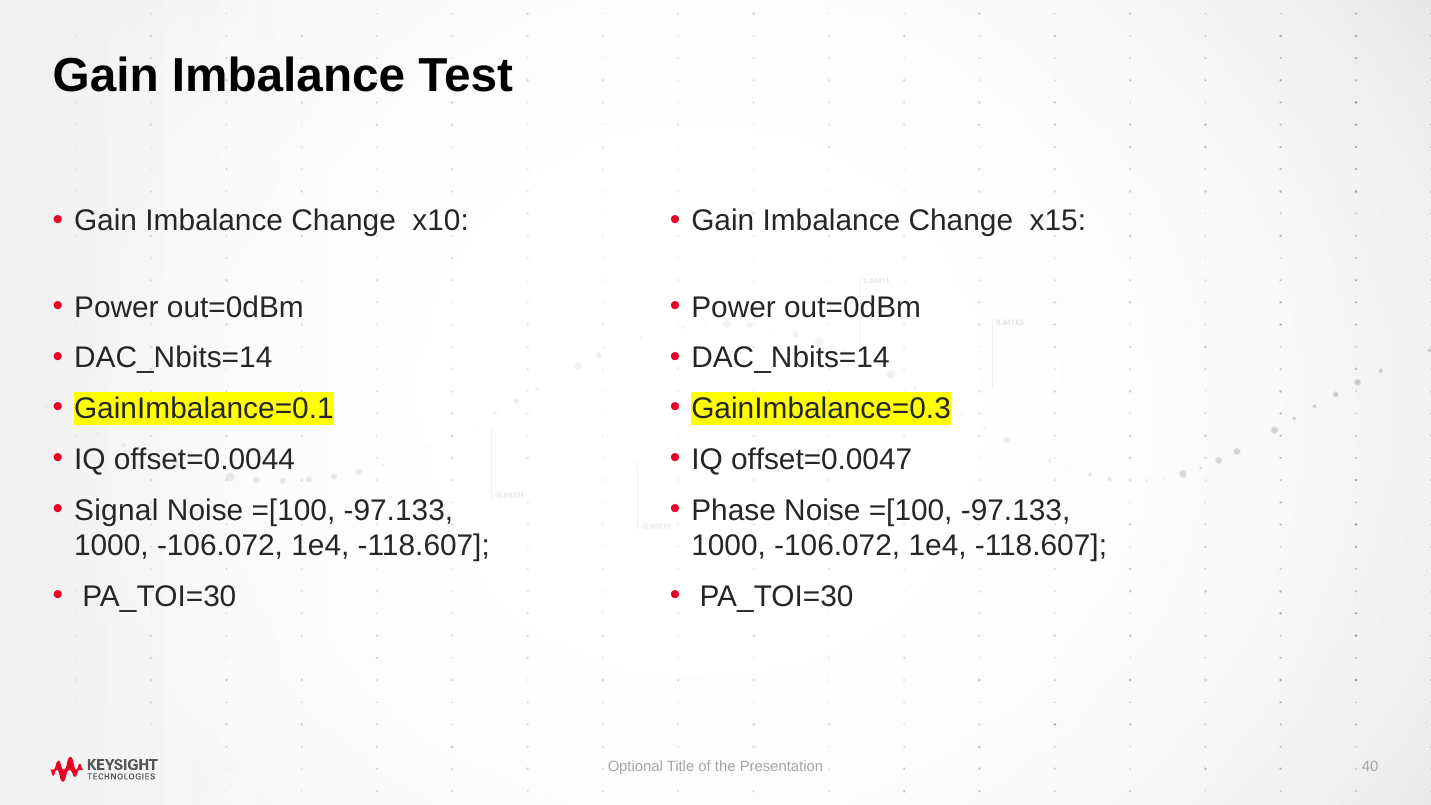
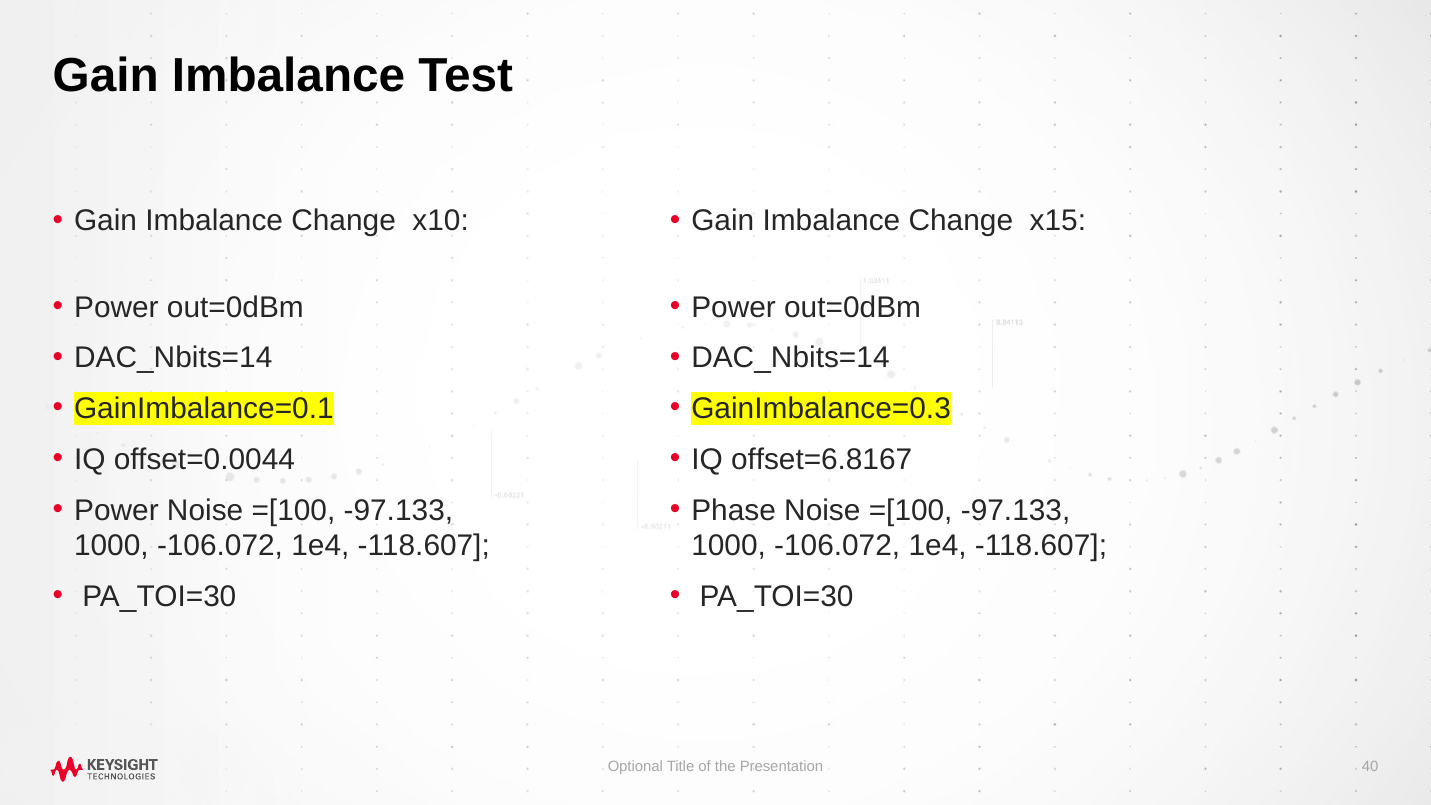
offset=0.0047: offset=0.0047 -> offset=6.8167 (822, 460)
Signal: Signal -> Power (116, 510)
